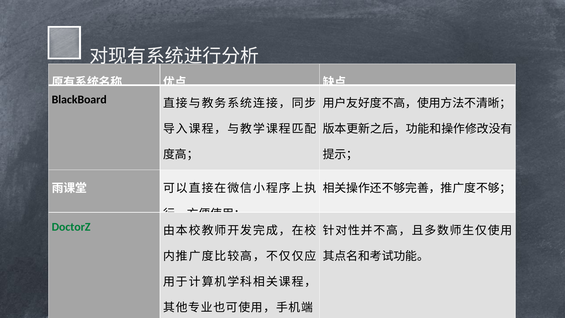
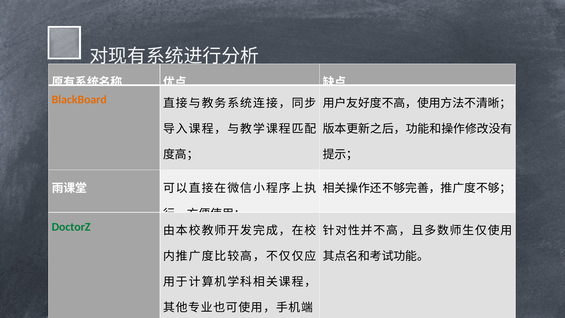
BlackBoard colour: black -> orange (79, 100)
